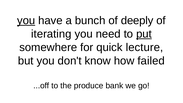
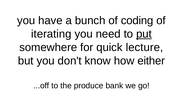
you underline: present -> none (26, 21)
deeply: deeply -> coding (137, 21)
failed: failed -> either (151, 61)
